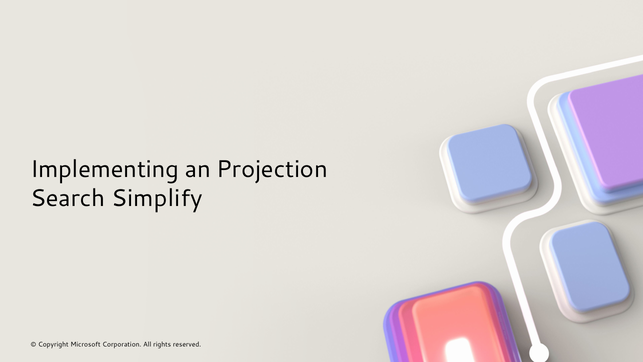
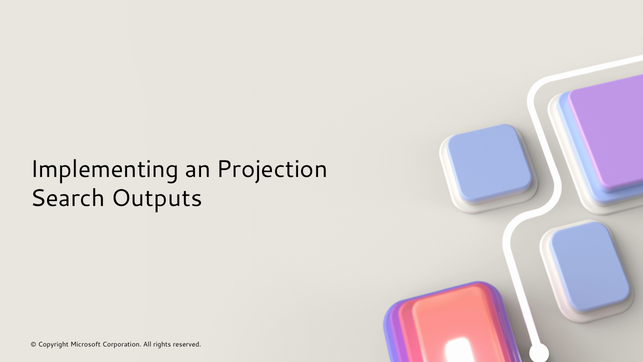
Simplify: Simplify -> Outputs (157, 198)
